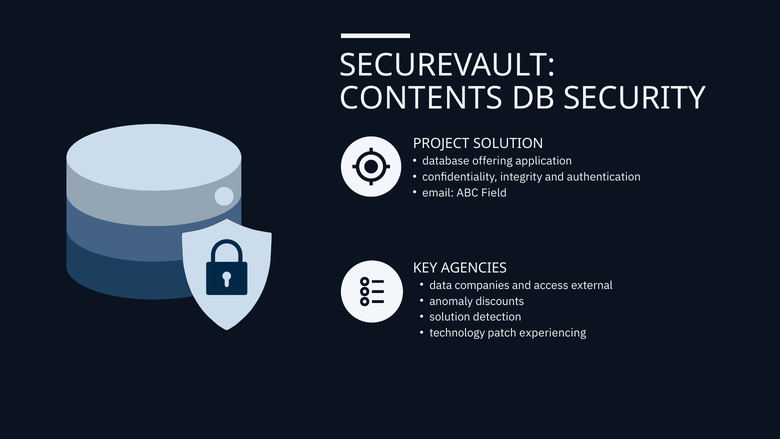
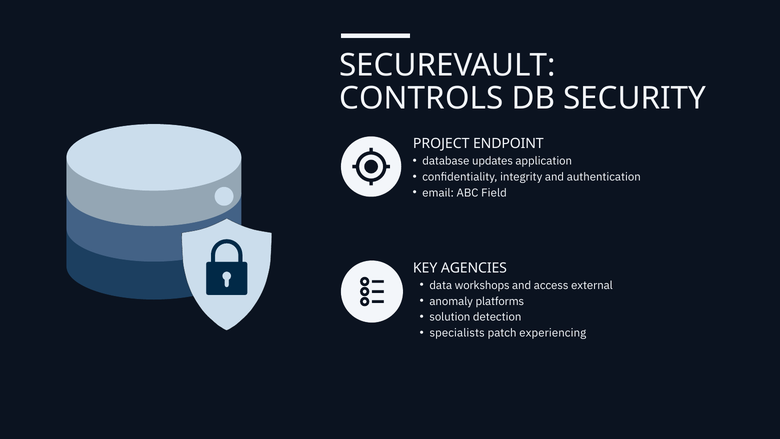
CONTENTS: CONTENTS -> CONTROLS (421, 98)
PROJECT SOLUTION: SOLUTION -> ENDPOINT (508, 144)
offering: offering -> updates (493, 161)
companies: companies -> workshops (482, 285)
discounts: discounts -> platforms (500, 301)
technology: technology -> specialists (457, 333)
